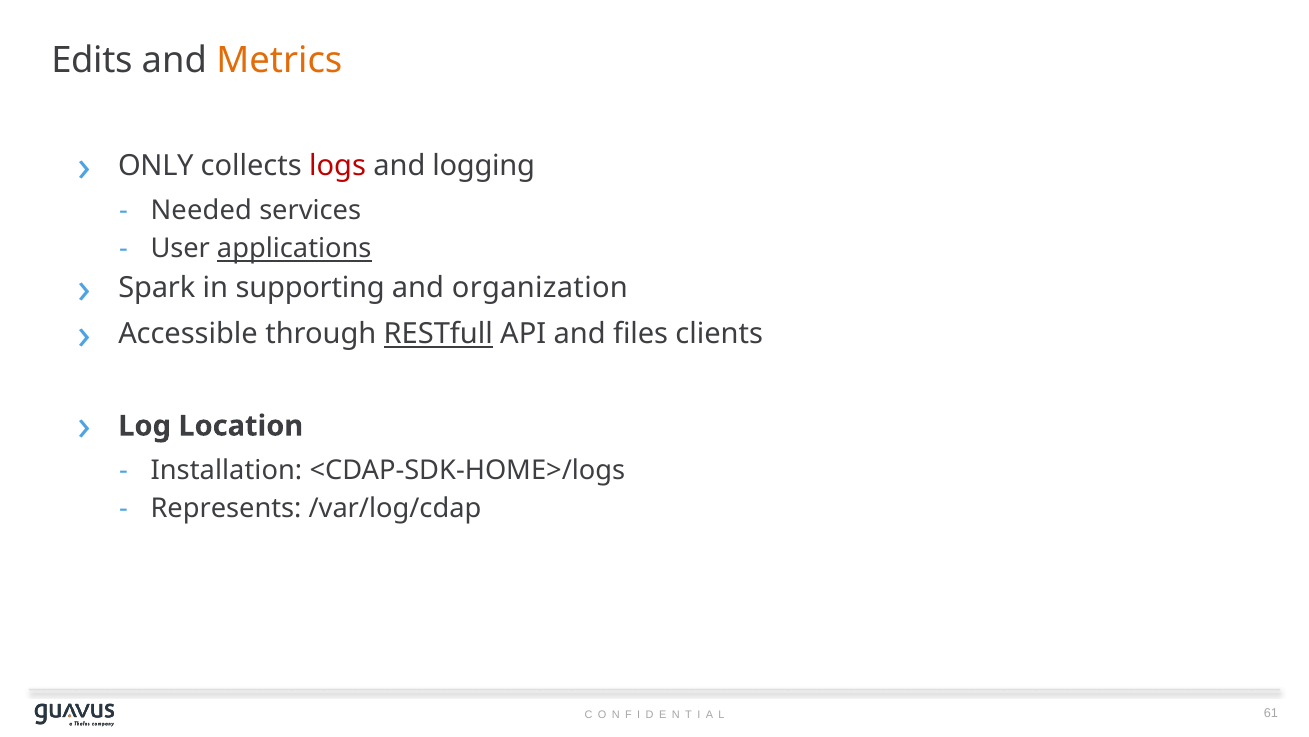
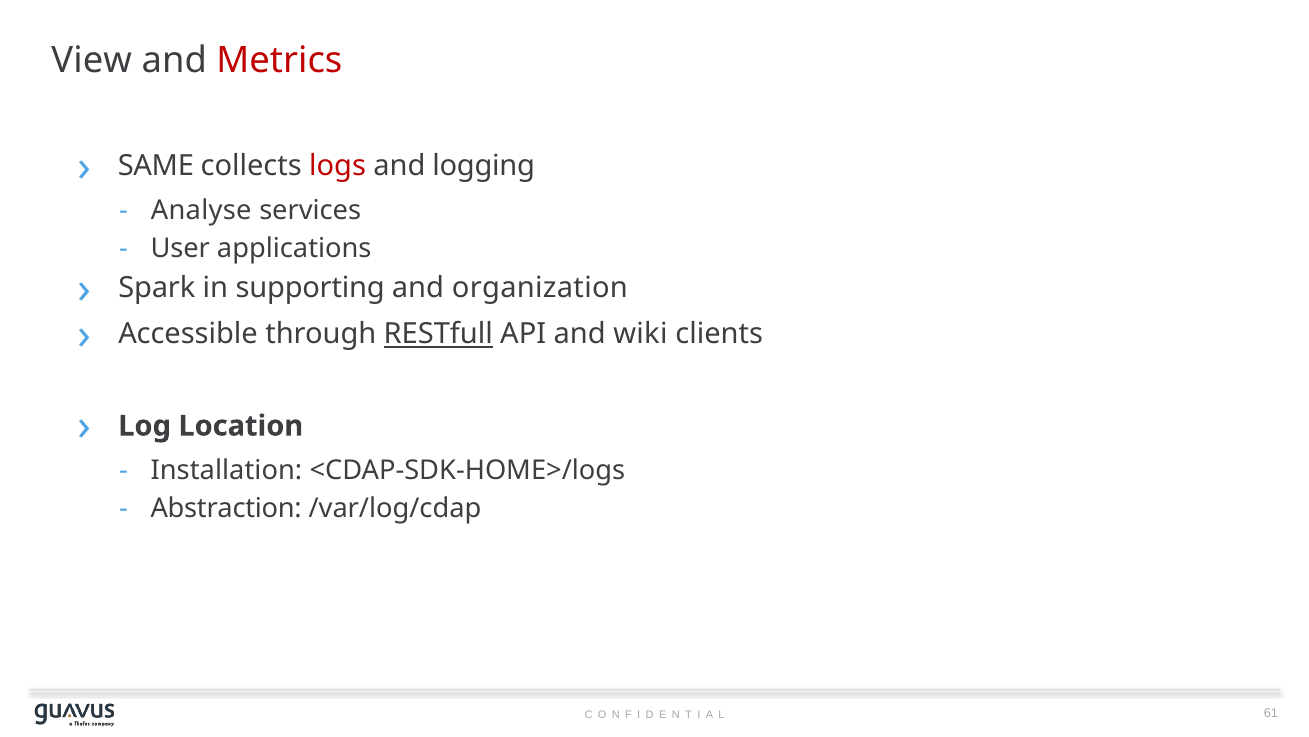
Edits: Edits -> View (92, 61)
Metrics colour: orange -> red (279, 61)
ONLY: ONLY -> SAME (156, 166)
Needed: Needed -> Analyse (201, 211)
applications underline: present -> none (294, 249)
files: files -> wiki (640, 334)
Represents: Represents -> Abstraction (226, 508)
